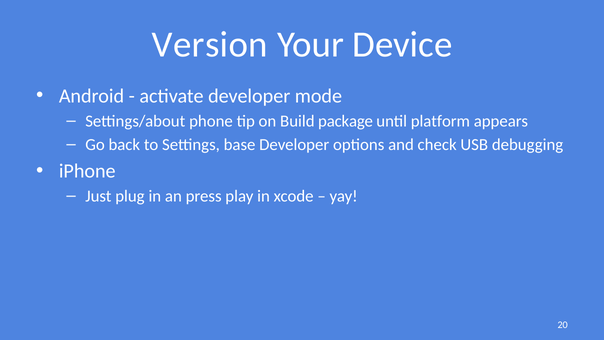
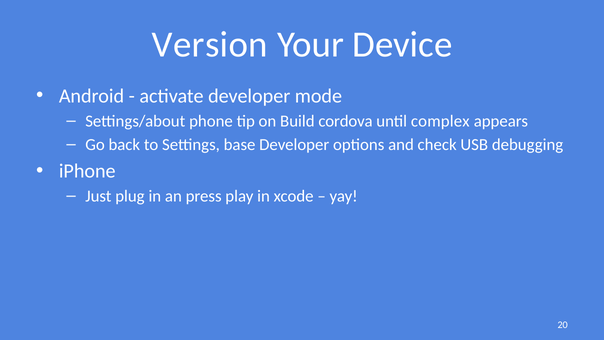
package: package -> cordova (346, 121)
platform: platform -> complex (440, 121)
